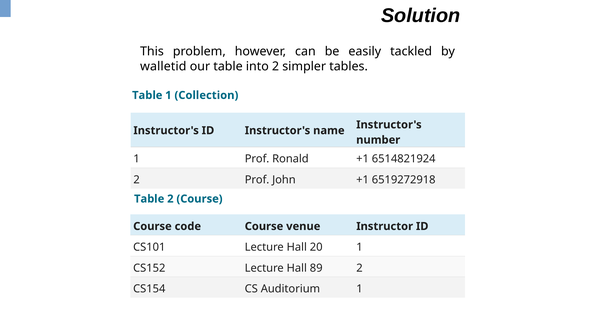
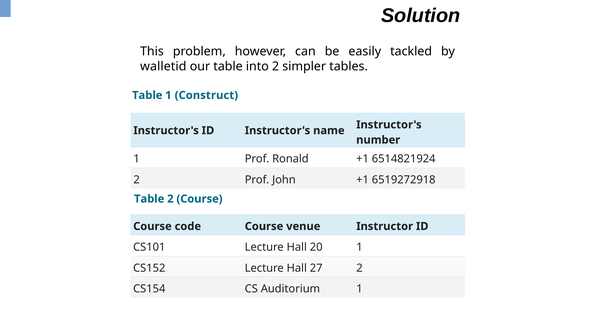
Collection: Collection -> Construct (206, 95)
89: 89 -> 27 (316, 268)
